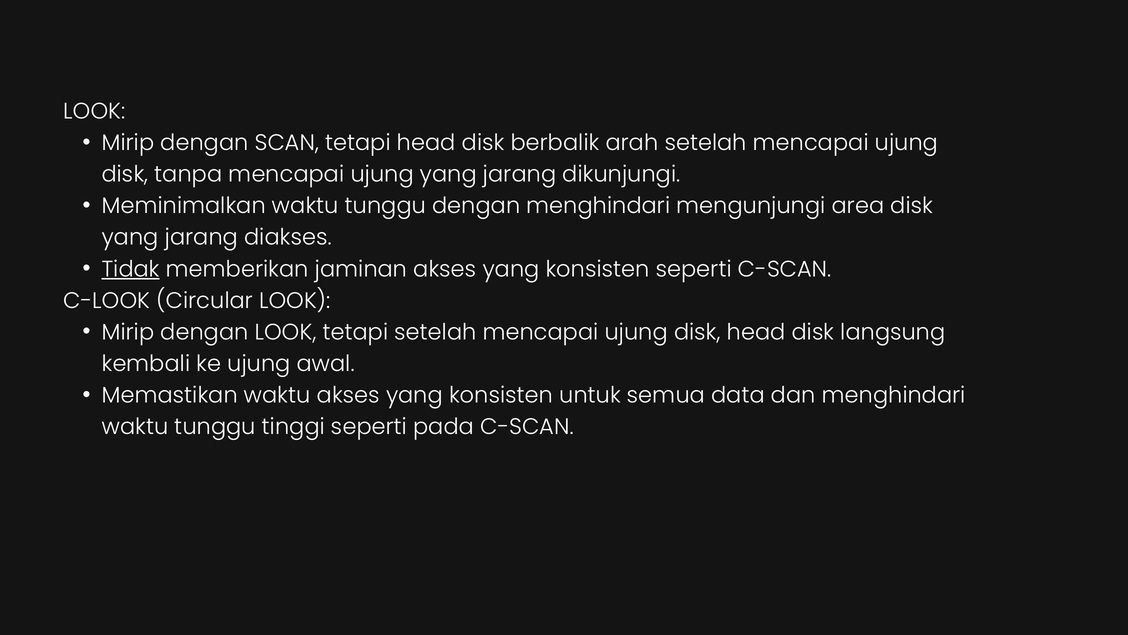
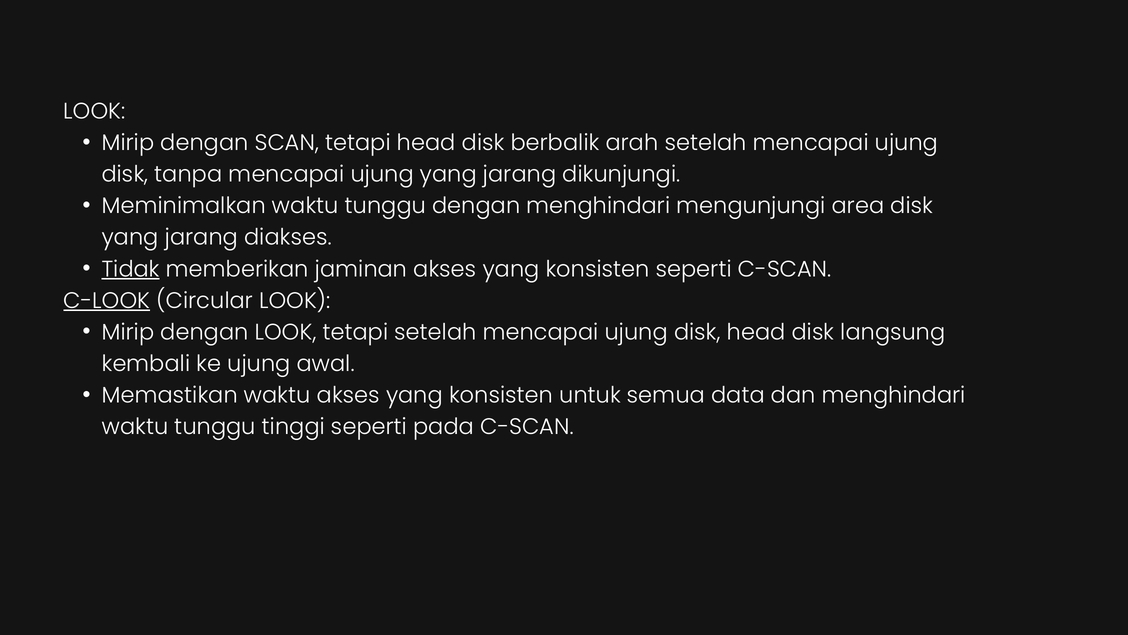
C-LOOK underline: none -> present (107, 300)
